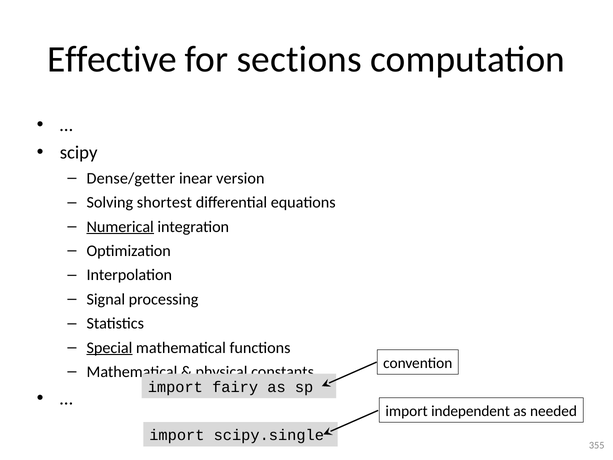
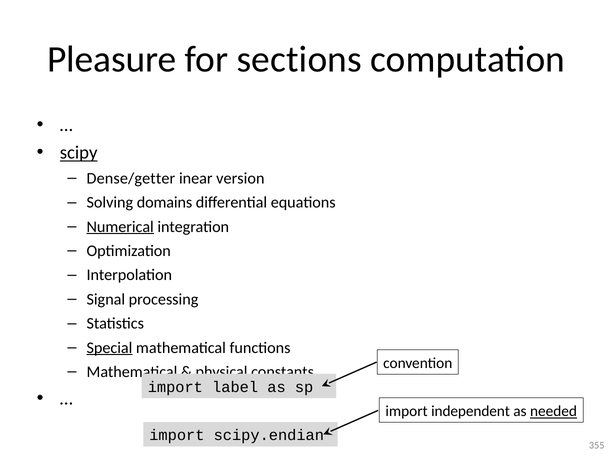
Effective: Effective -> Pleasure (112, 59)
scipy underline: none -> present (79, 153)
shortest: shortest -> domains (165, 202)
fairy: fairy -> label (235, 387)
needed underline: none -> present (553, 411)
scipy.single: scipy.single -> scipy.endian (269, 435)
